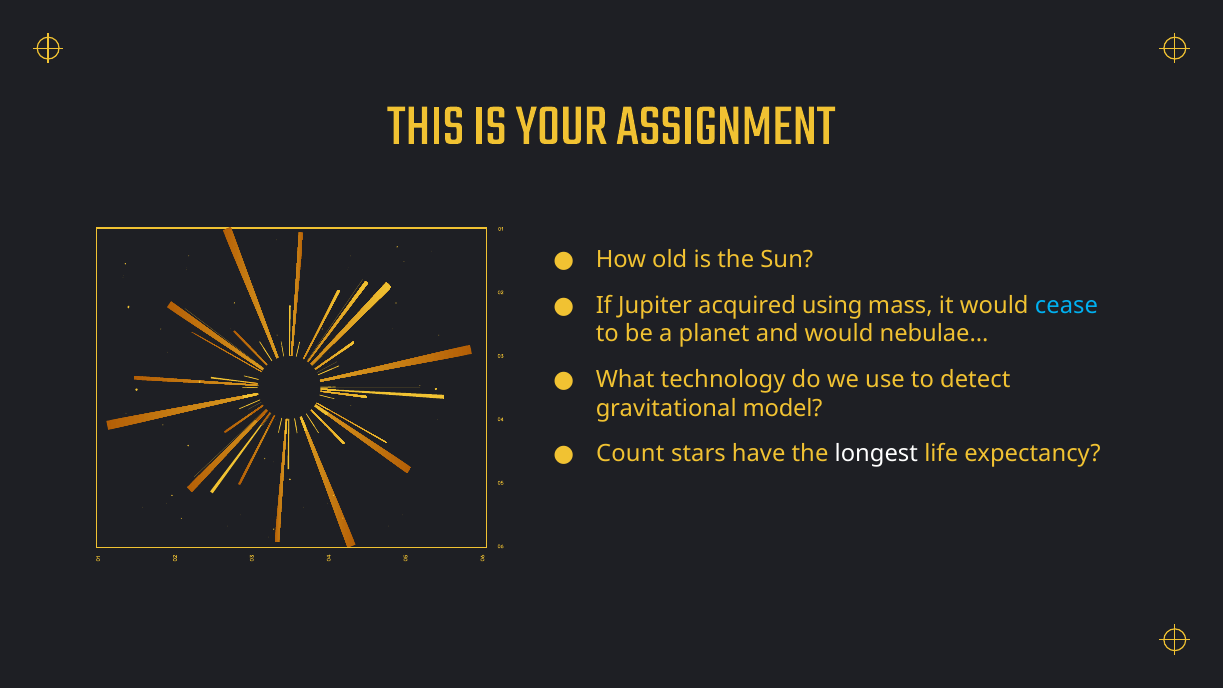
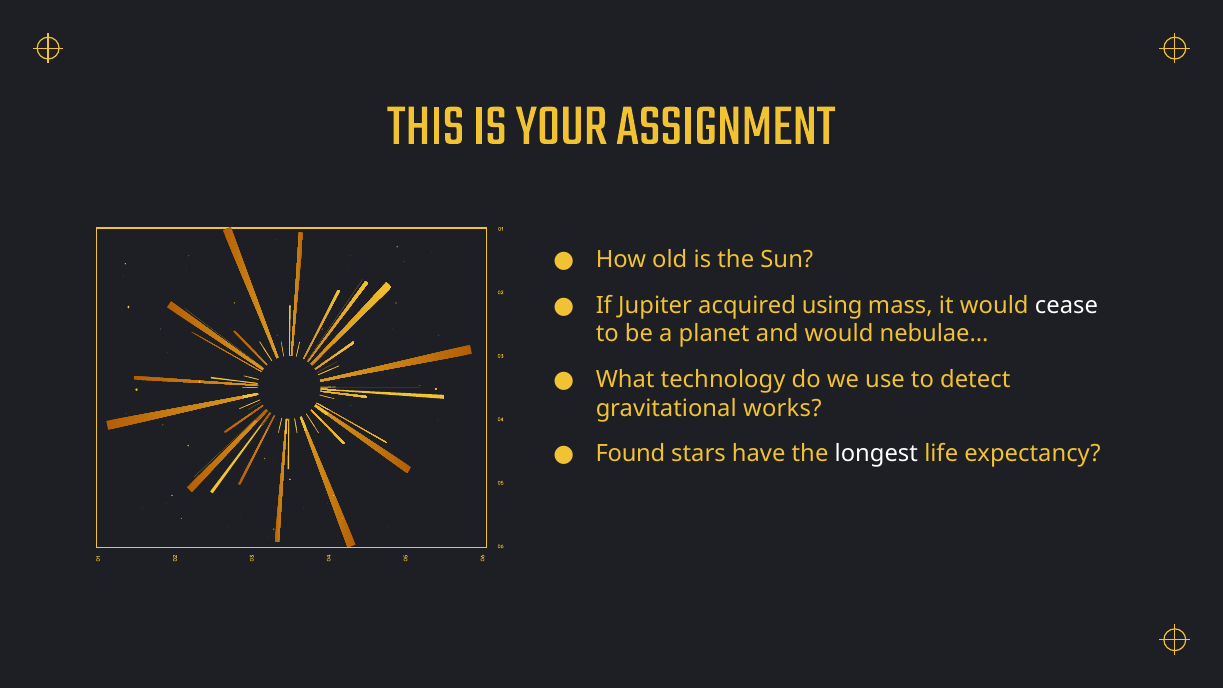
cease colour: light blue -> white (1066, 306)
model: model -> works (782, 408)
Count: Count -> Found (630, 454)
